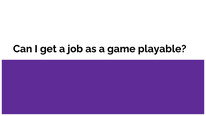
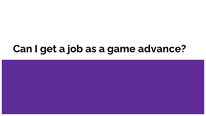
playable: playable -> advance (162, 49)
